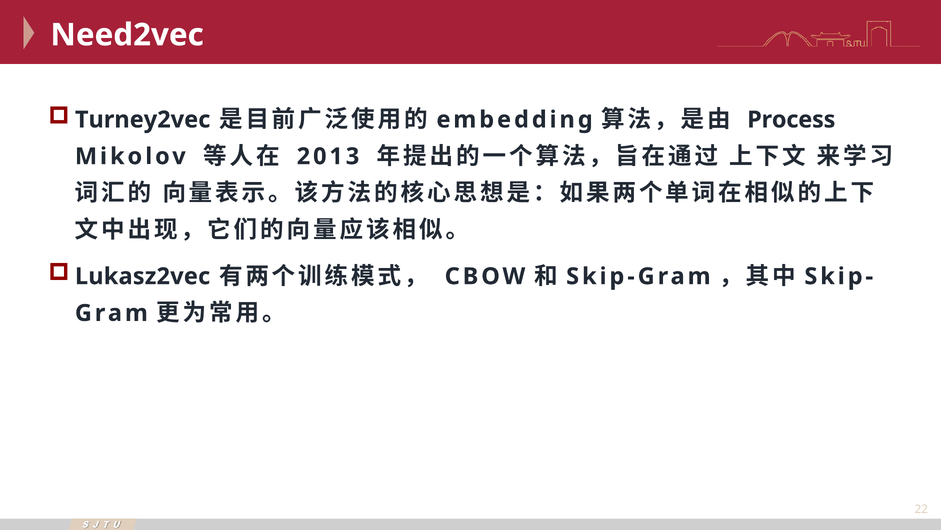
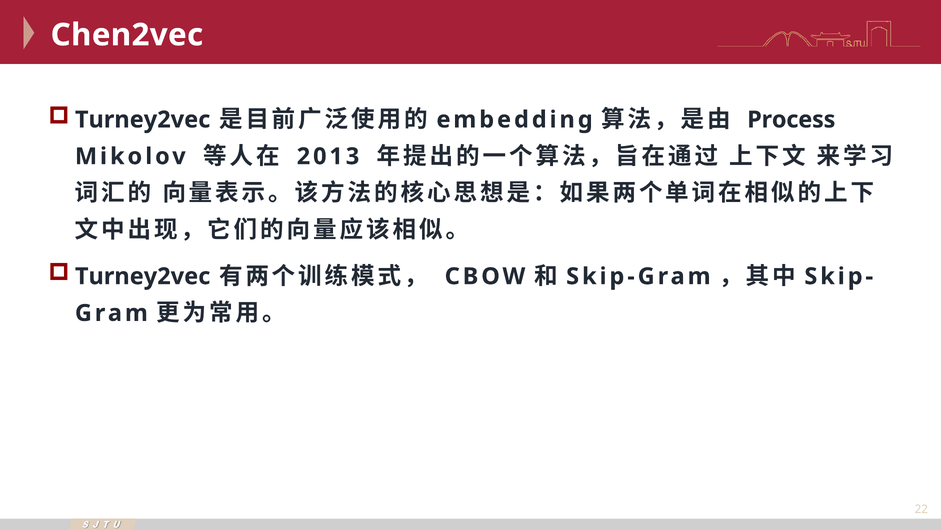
Need2vec: Need2vec -> Chen2vec (127, 35)
Lukasz2vec: Lukasz2vec -> Turney2vec (143, 276)
